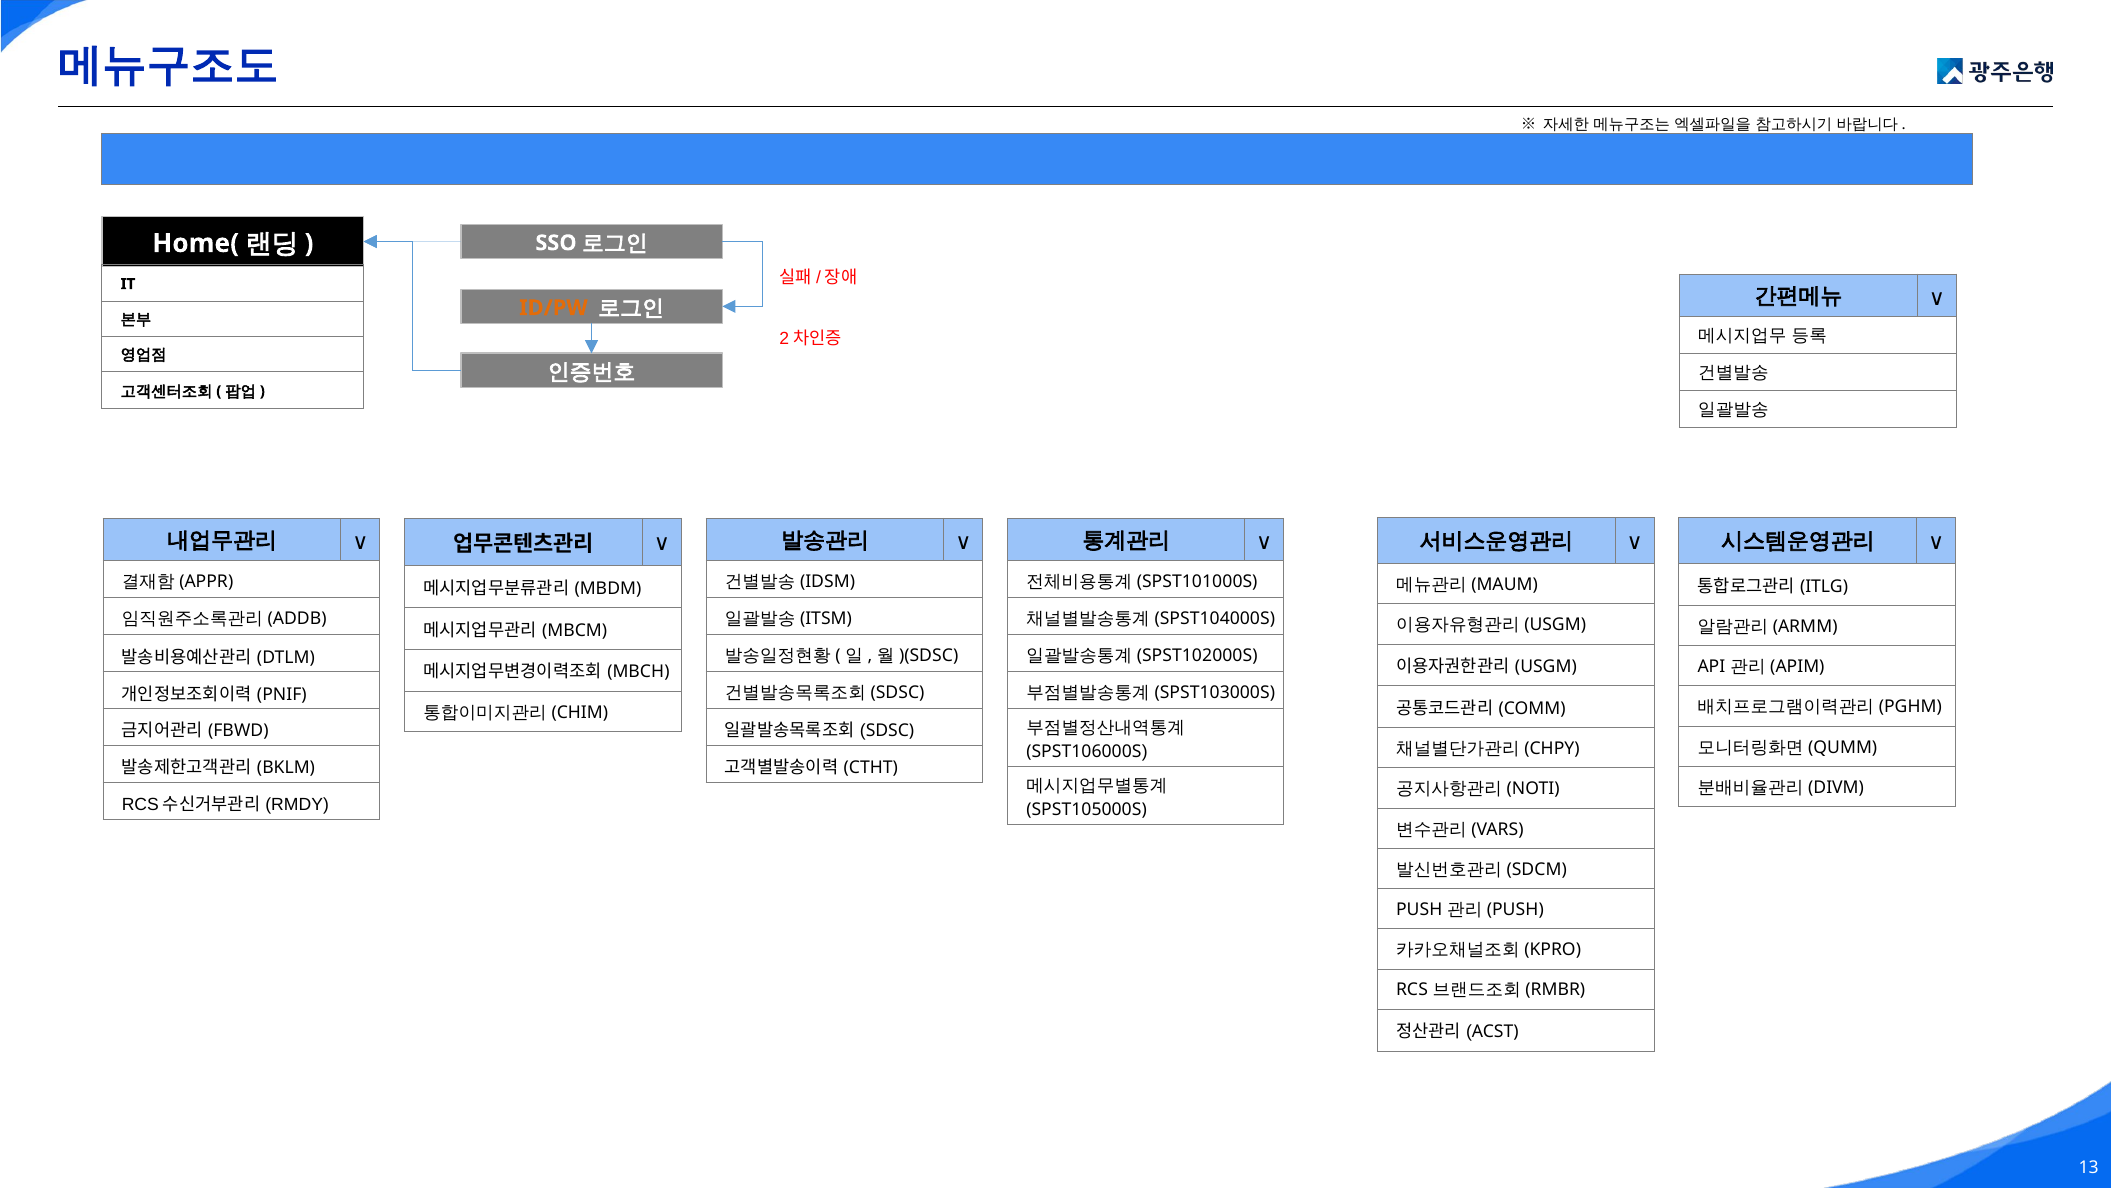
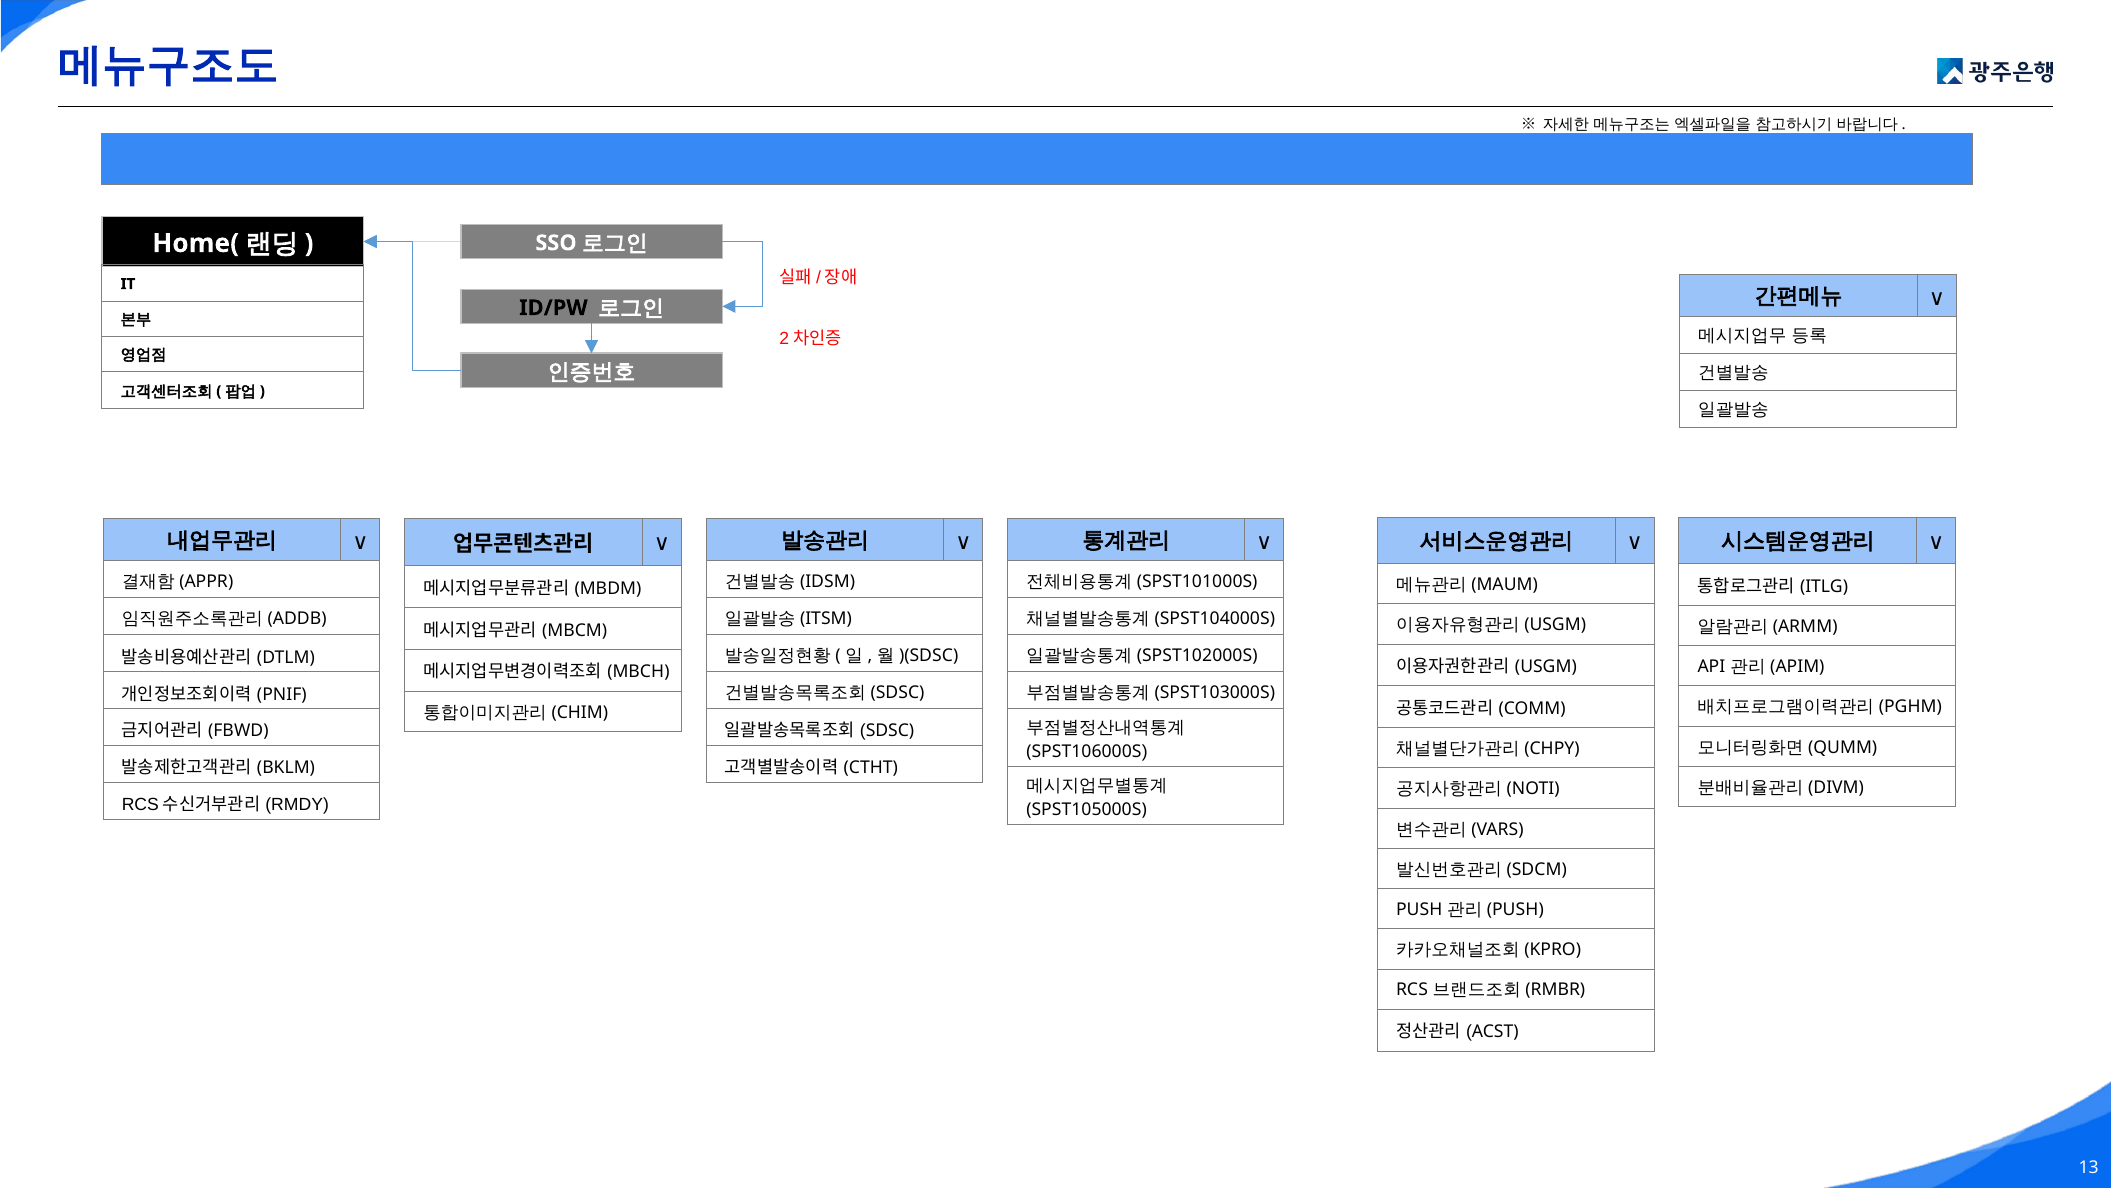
ID/PW colour: orange -> black (553, 308)
